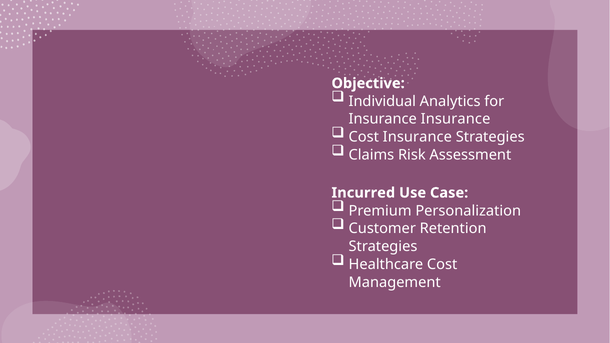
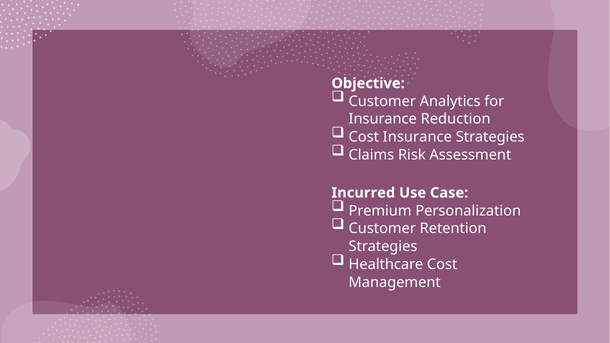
Individual: Individual -> Customer (382, 101)
Insurance Insurance: Insurance -> Reduction (456, 119)
